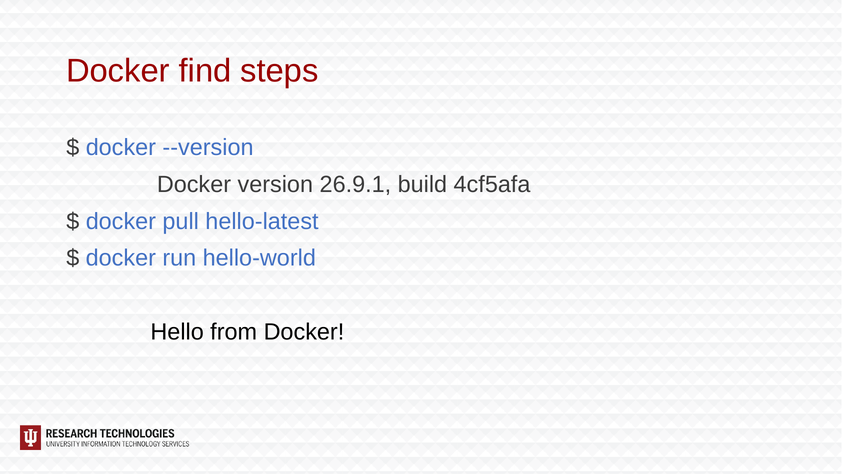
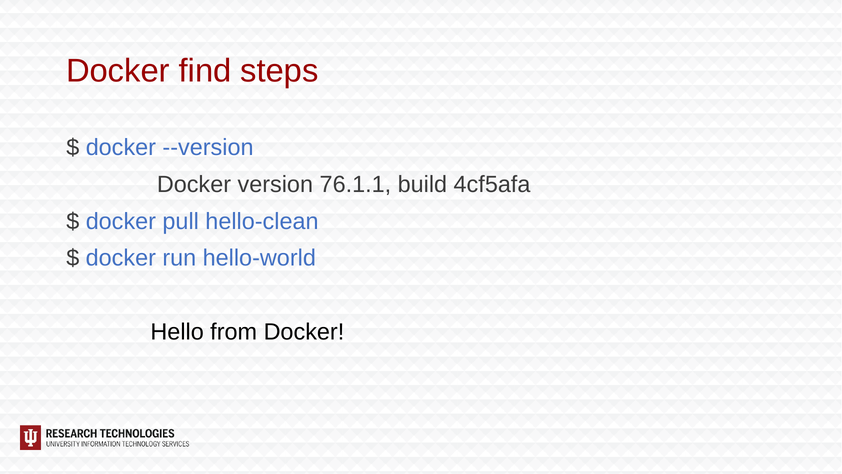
26.9.1: 26.9.1 -> 76.1.1 (355, 184)
hello-latest: hello-latest -> hello-clean (262, 221)
